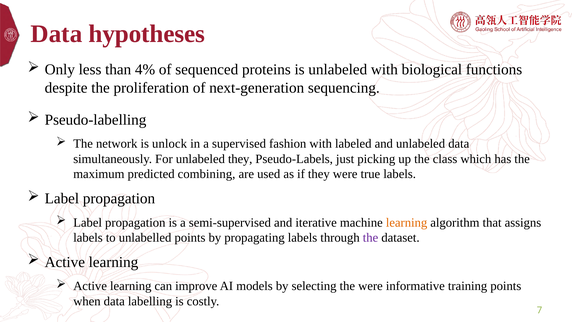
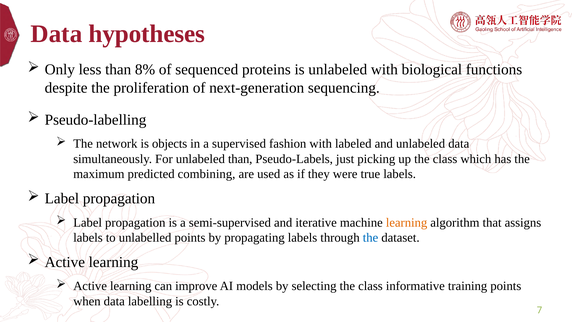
4%: 4% -> 8% (145, 70)
unlock: unlock -> objects (170, 144)
unlabeled they: they -> than (240, 159)
the colour: purple -> blue (370, 237)
selecting the were: were -> class (370, 286)
